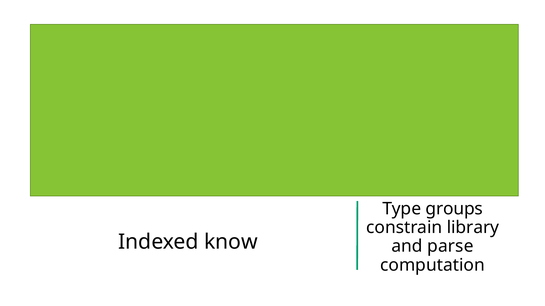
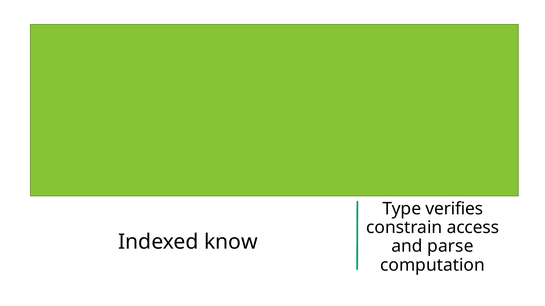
groups: groups -> verifies (454, 209)
library: library -> access (473, 228)
